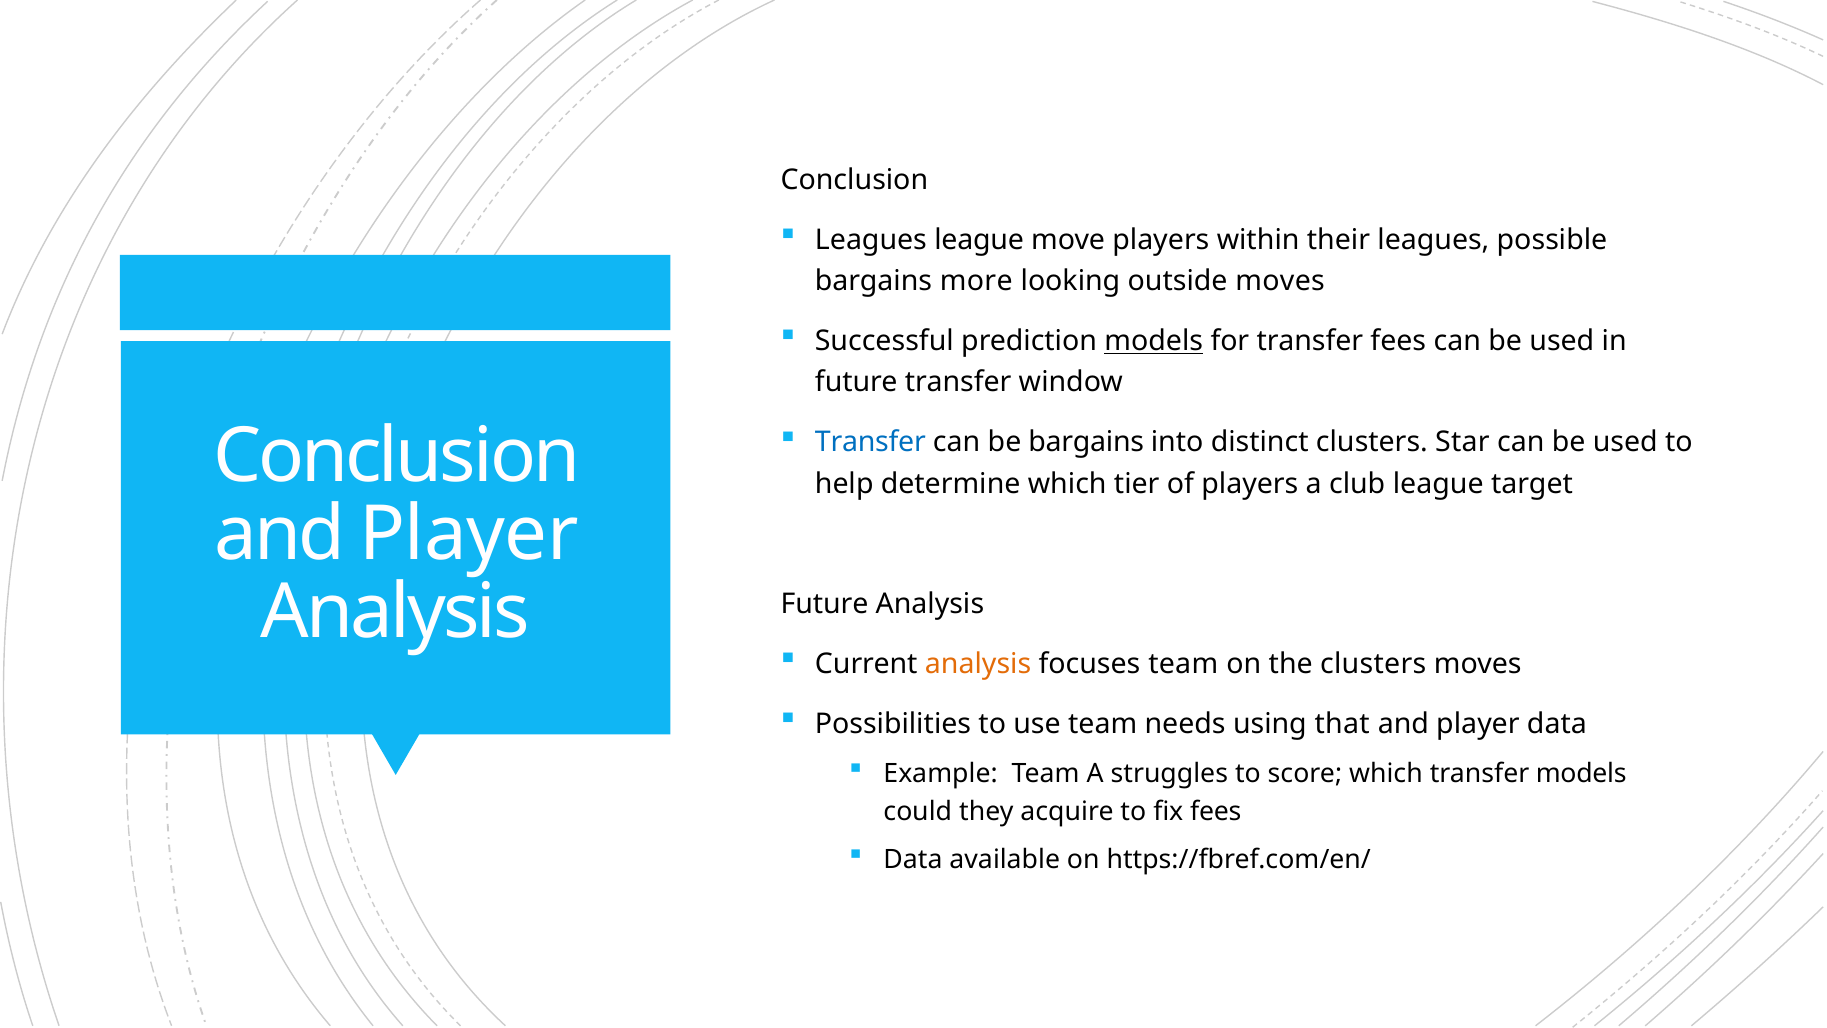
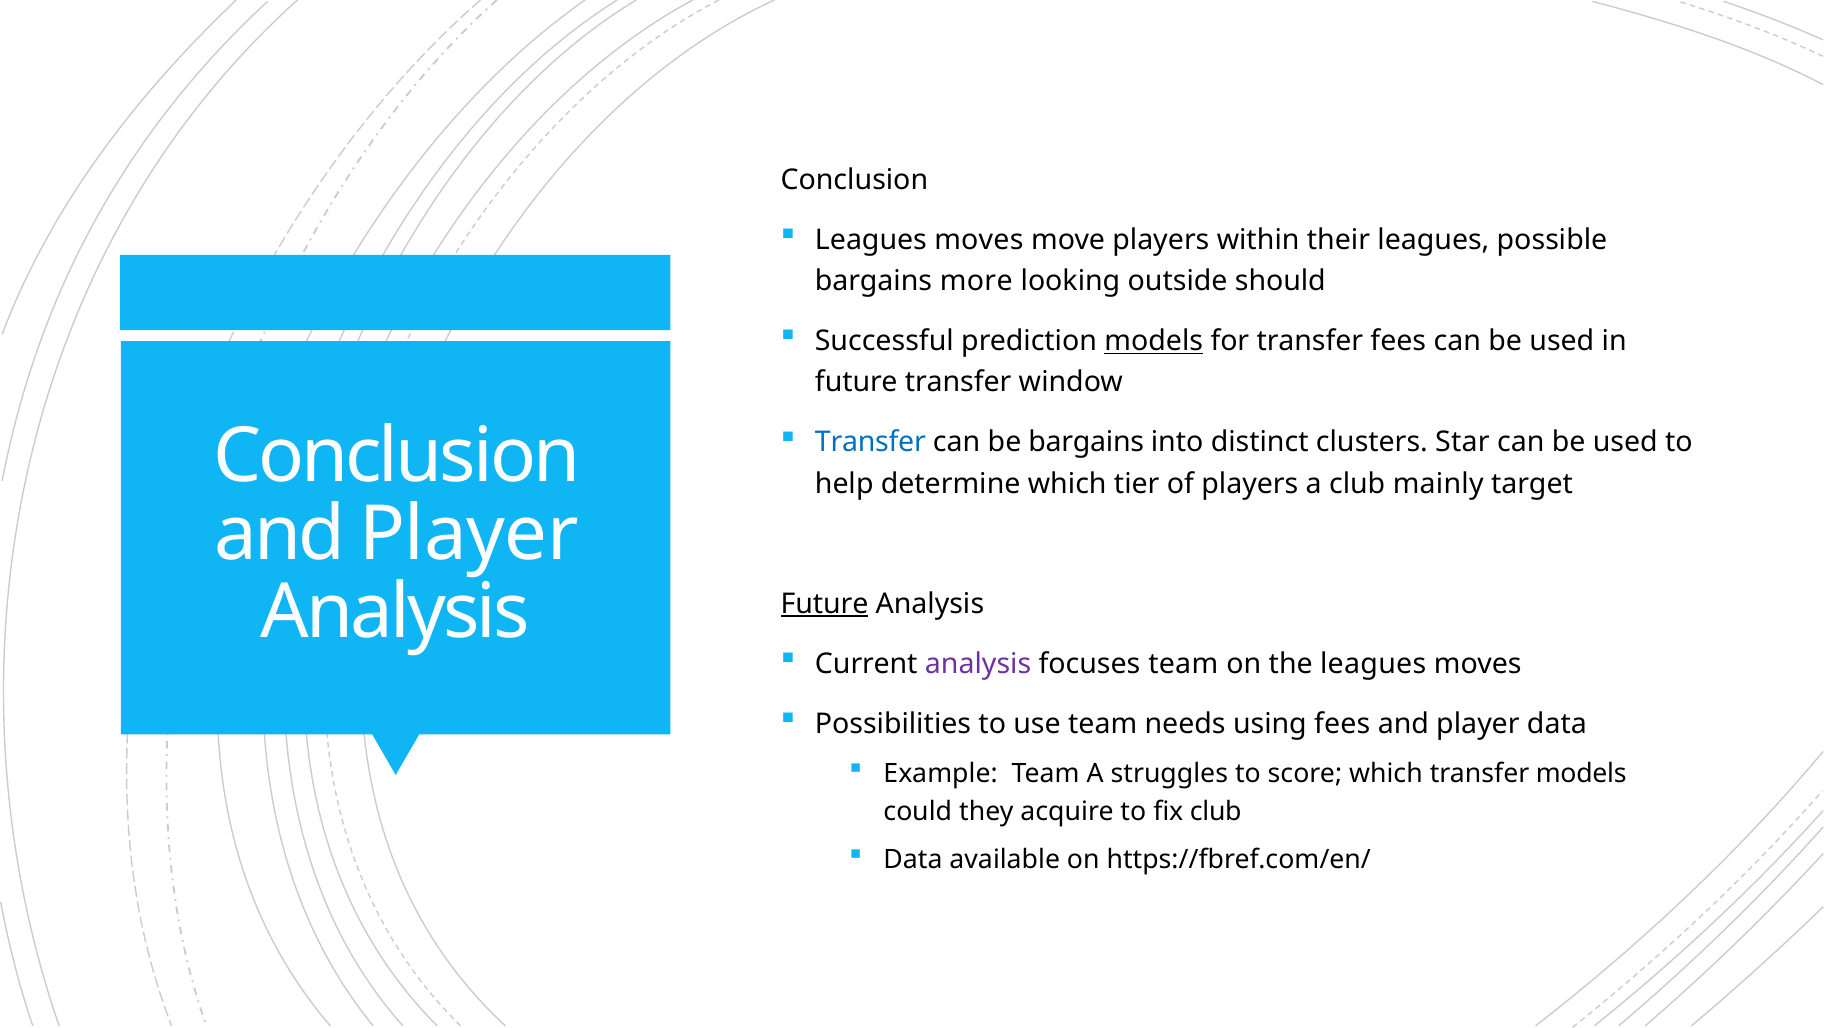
league: league -> moves (979, 240)
outside moves: moves -> should (1280, 281)
club league: league -> mainly (1438, 484)
Future underline: none -> present (825, 604)
analysis colour: orange -> purple (978, 664)
the clusters: clusters -> leagues (1373, 664)
using that: that -> fees (1342, 724)
fix fees: fees -> club (1216, 811)
